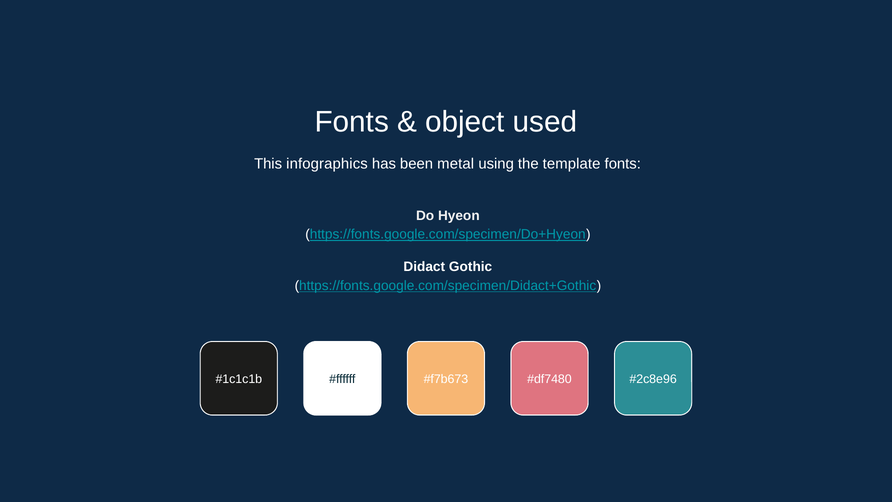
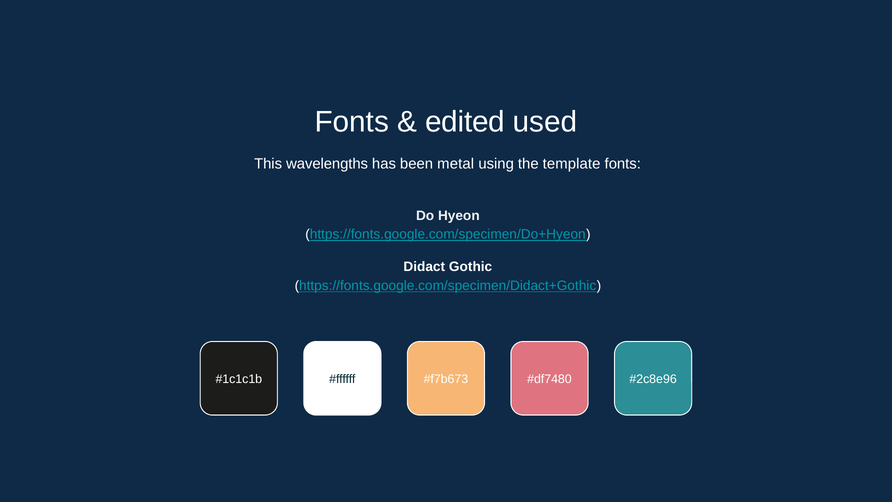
object: object -> edited (465, 122)
infographics: infographics -> wavelengths (327, 164)
